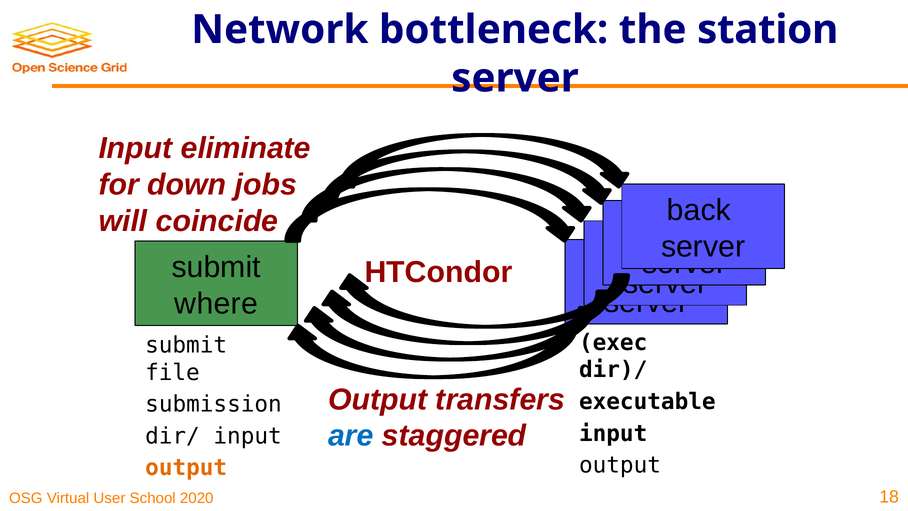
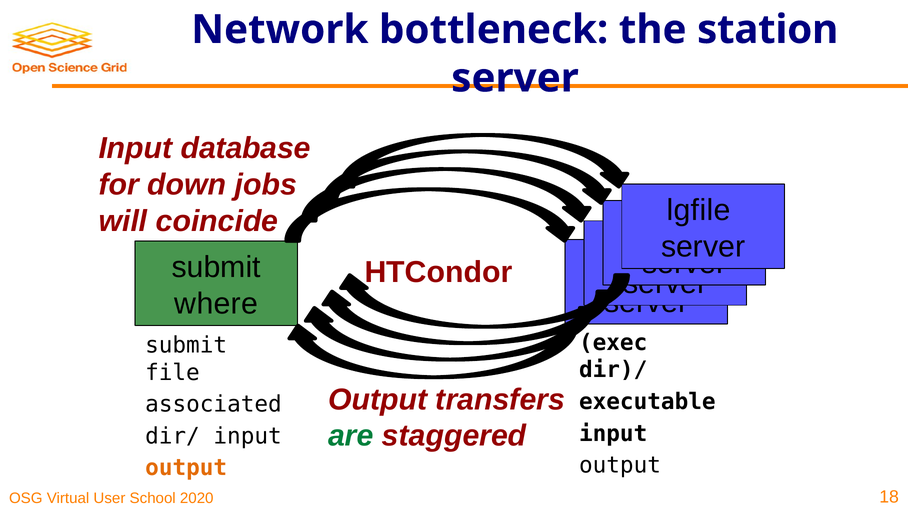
eliminate: eliminate -> database (246, 148)
back: back -> lgfile (699, 210)
submission: submission -> associated (213, 404)
are colour: blue -> green (351, 436)
